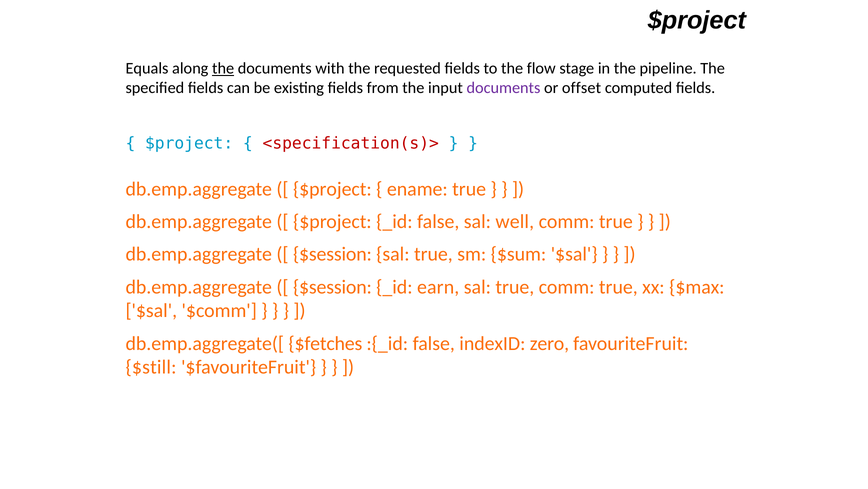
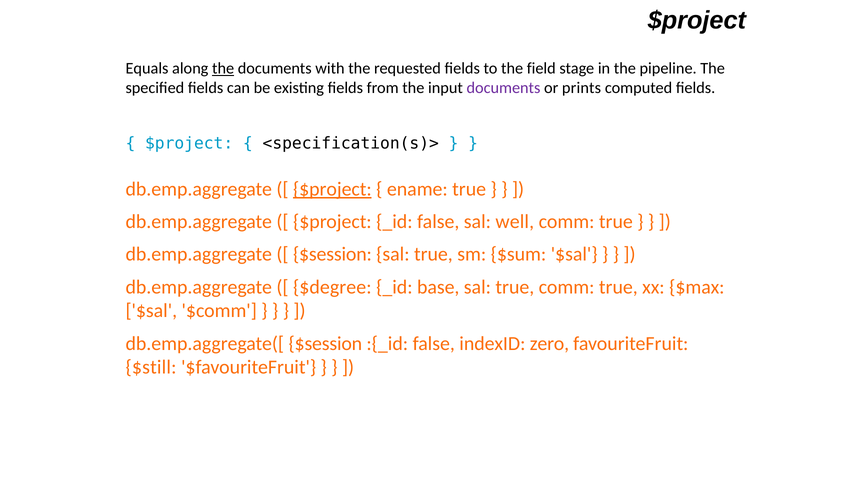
flow: flow -> field (541, 68)
offset: offset -> prints (582, 88)
<specification(s)> colour: red -> black (351, 143)
$project underline: none -> present (332, 189)
$session: $session -> $degree (332, 287)
earn: earn -> base (438, 287)
db.emp.aggregate([ $fetches: $fetches -> $session (325, 343)
